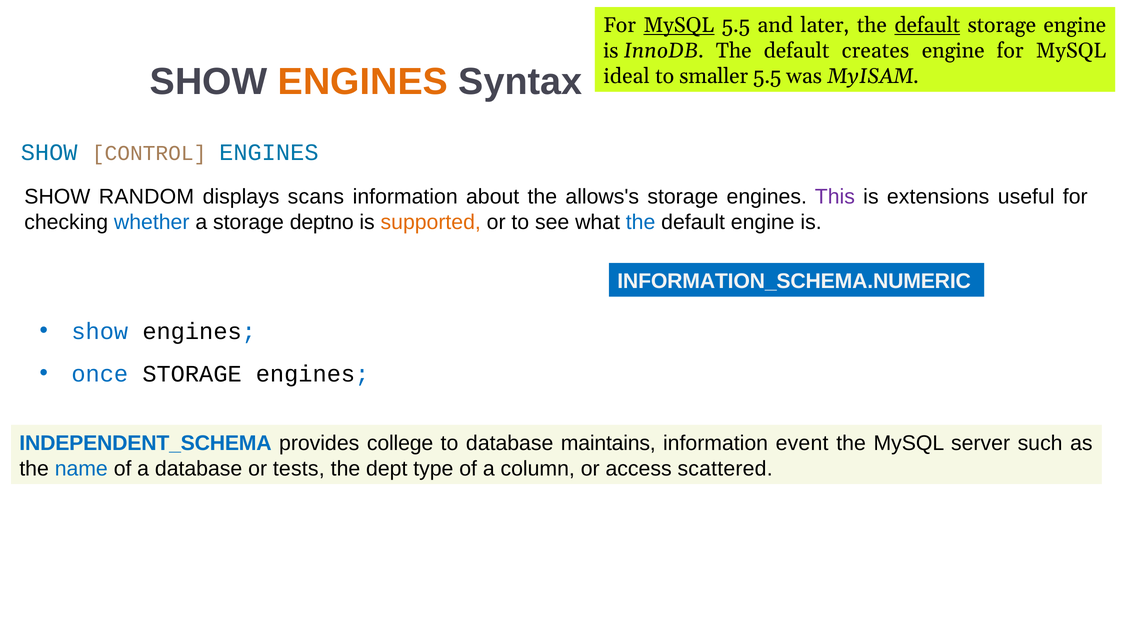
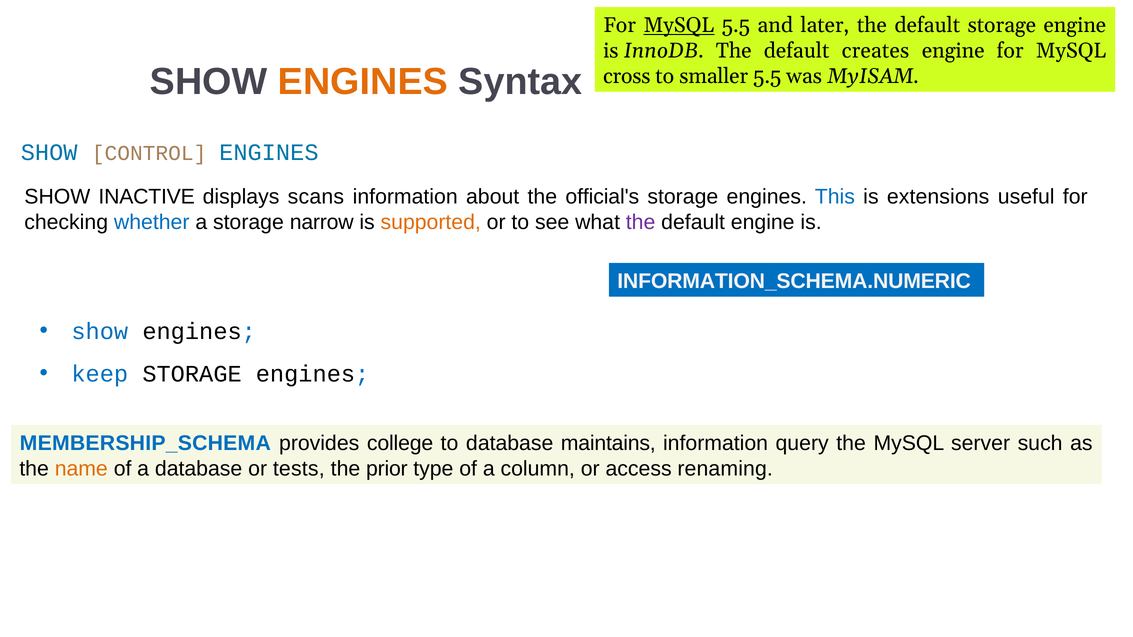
default underline: present -> none (927, 25)
ideal: ideal -> cross (627, 76)
RANDOM: RANDOM -> INACTIVE (147, 197)
allows's: allows's -> official's (602, 197)
This colour: purple -> blue (835, 197)
deptno: deptno -> narrow (322, 222)
the colour: blue -> purple (641, 222)
once: once -> keep (100, 374)
INDEPENDENT_SCHEMA: INDEPENDENT_SCHEMA -> MEMBERSHIP_SCHEMA (145, 443)
event: event -> query (802, 443)
name colour: blue -> orange (81, 469)
dept: dept -> prior (387, 469)
scattered: scattered -> renaming (725, 469)
